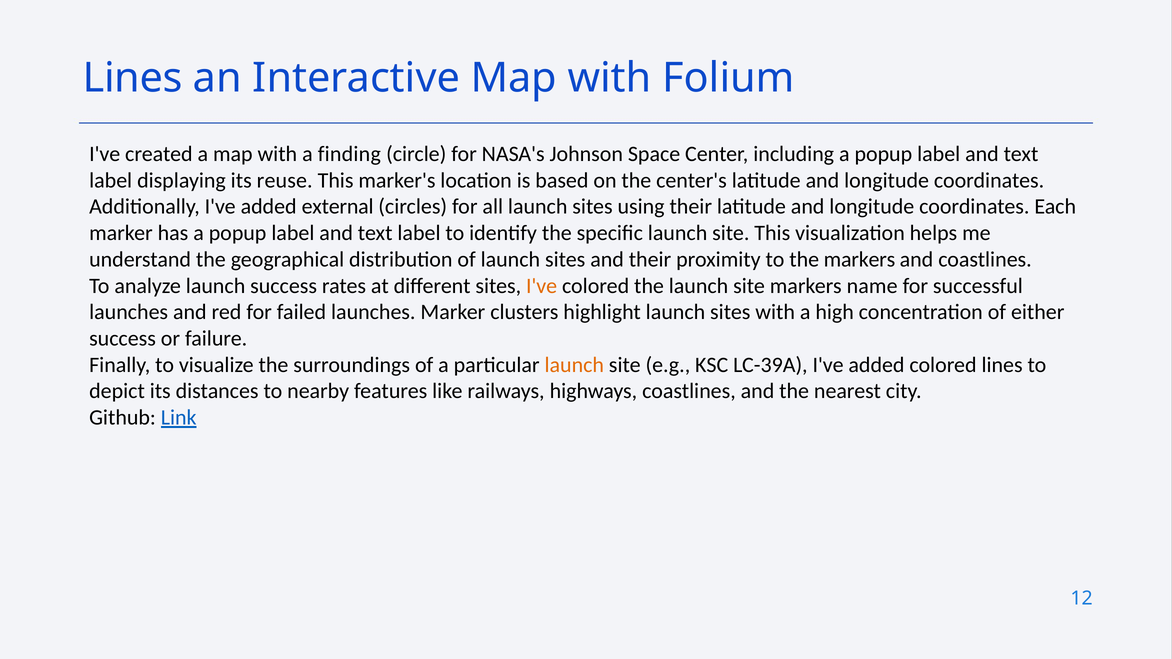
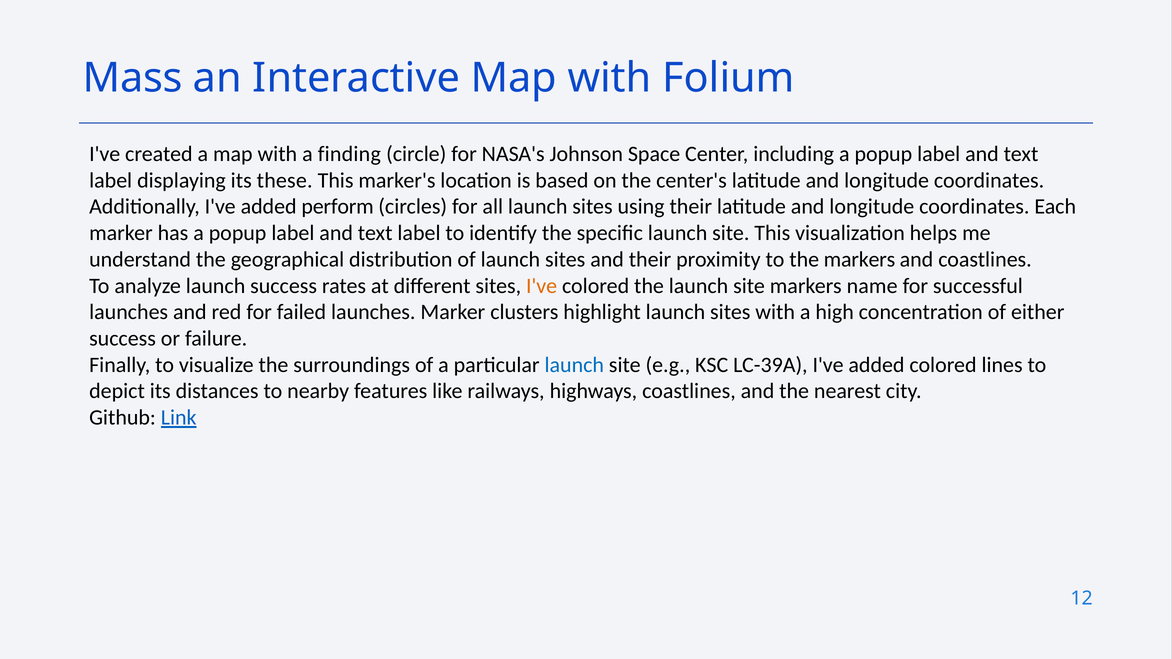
Lines: Lines -> Mass (133, 78)
reuse: reuse -> these (285, 180)
external: external -> perform (338, 207)
launch colour: orange -> blue (574, 365)
